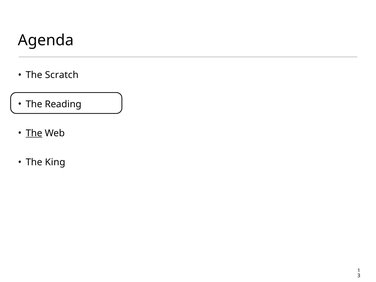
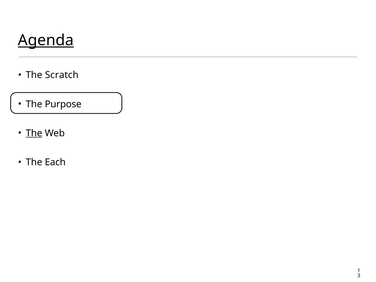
Agenda underline: none -> present (46, 40)
Reading: Reading -> Purpose (63, 104)
King: King -> Each (55, 162)
